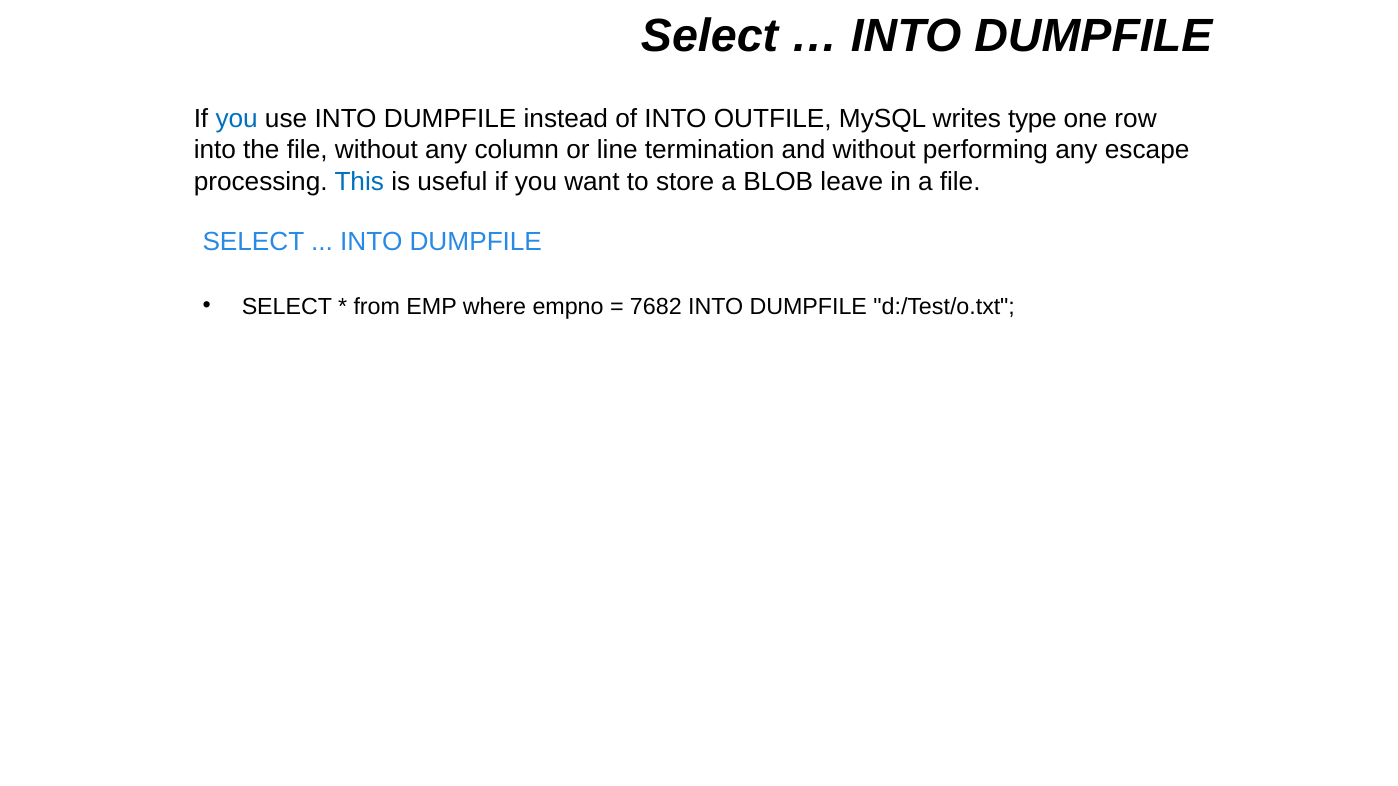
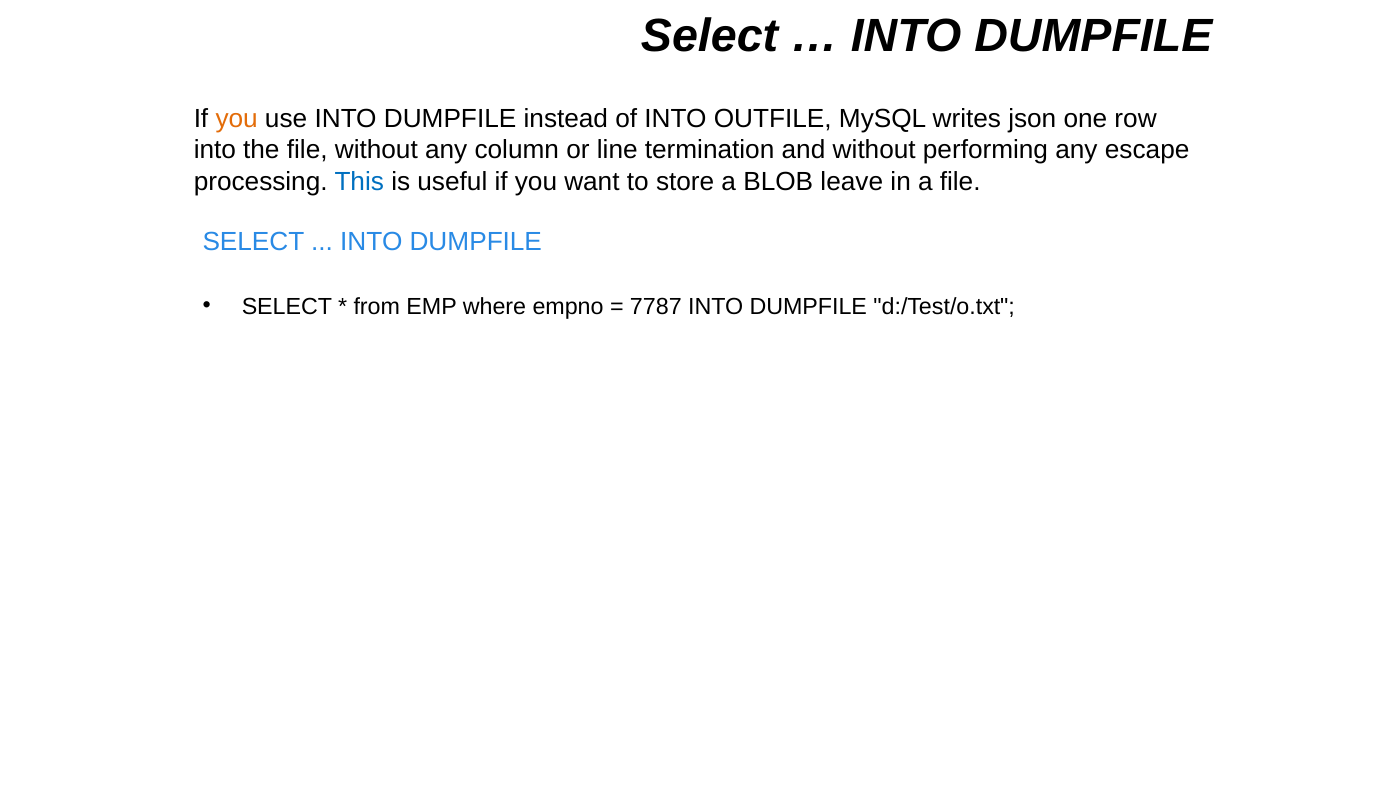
you colour: blue -> orange (237, 119)
type: type -> json (1032, 119)
7682: 7682 -> 7787 (656, 307)
